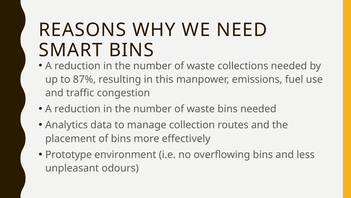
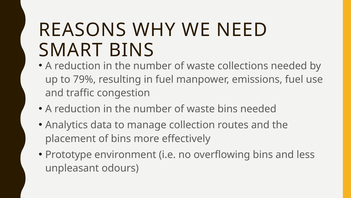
87%: 87% -> 79% (84, 79)
in this: this -> fuel (165, 79)
